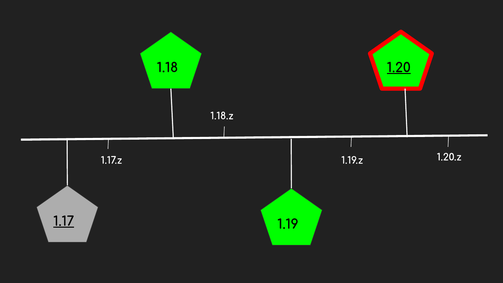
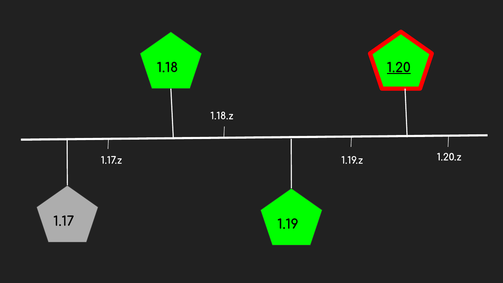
1.17 underline: present -> none (64, 221)
